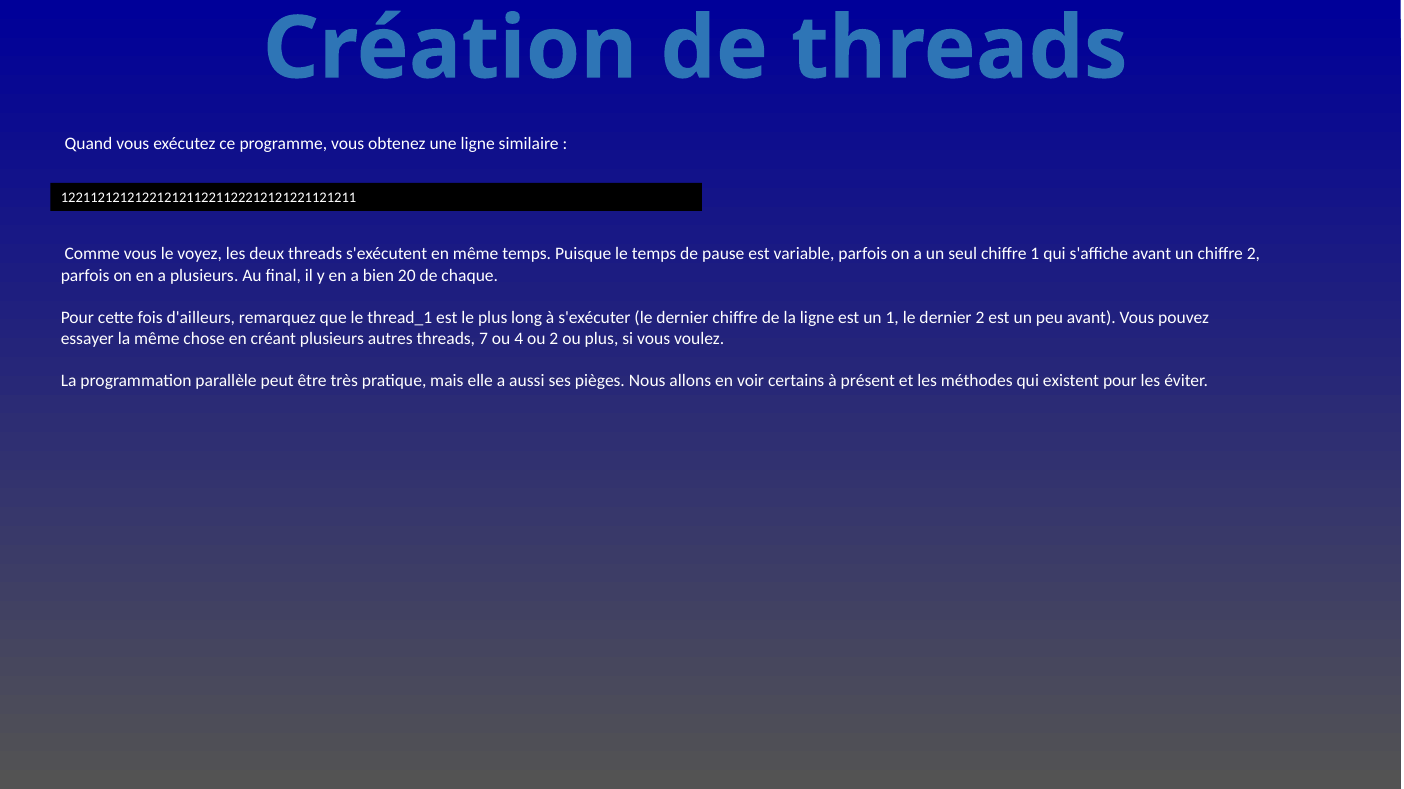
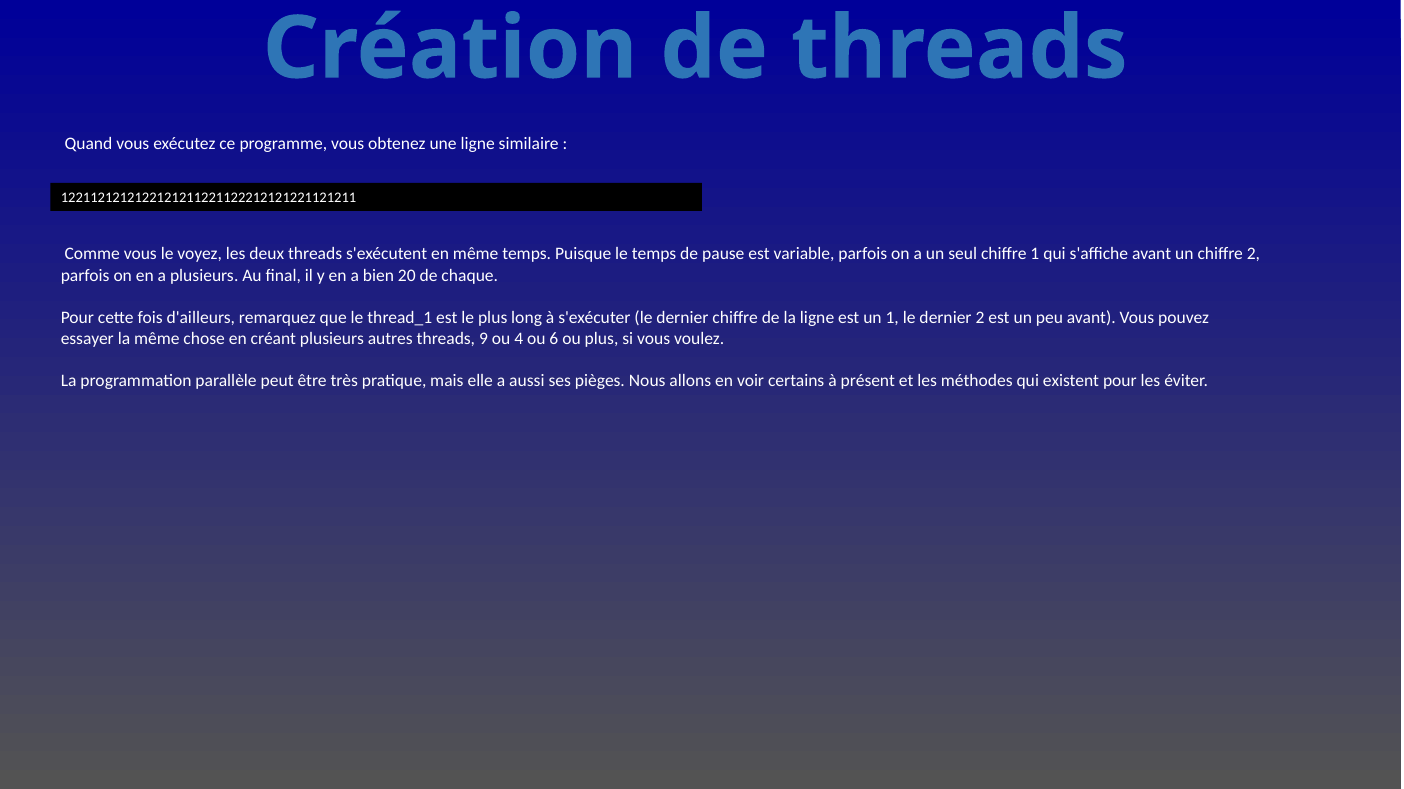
7: 7 -> 9 (484, 339)
ou 2: 2 -> 6 (554, 339)
